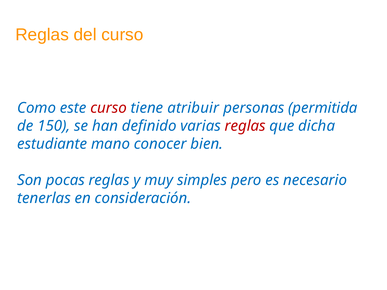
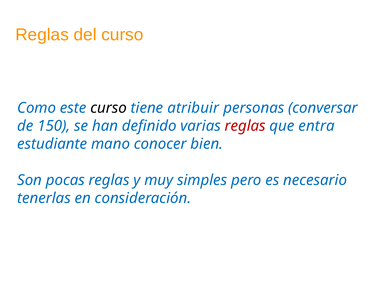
curso colour: red -> black (109, 108)
permitida: permitida -> conversar (323, 108)
dicha: dicha -> entra (317, 126)
